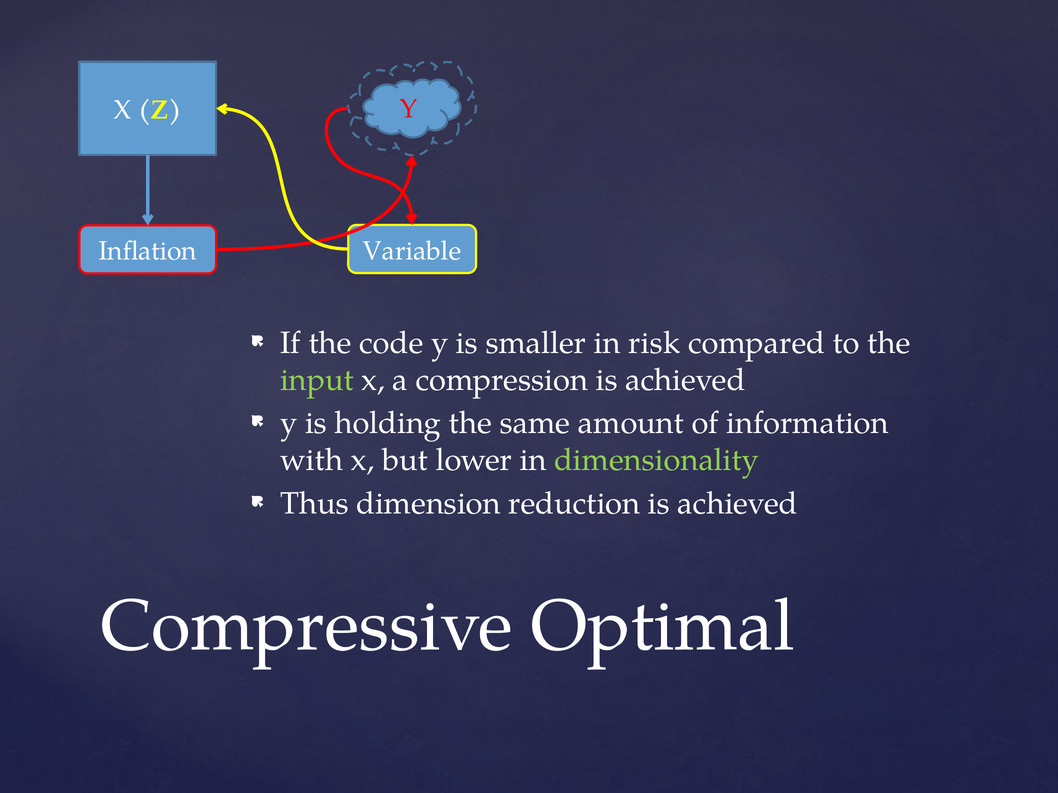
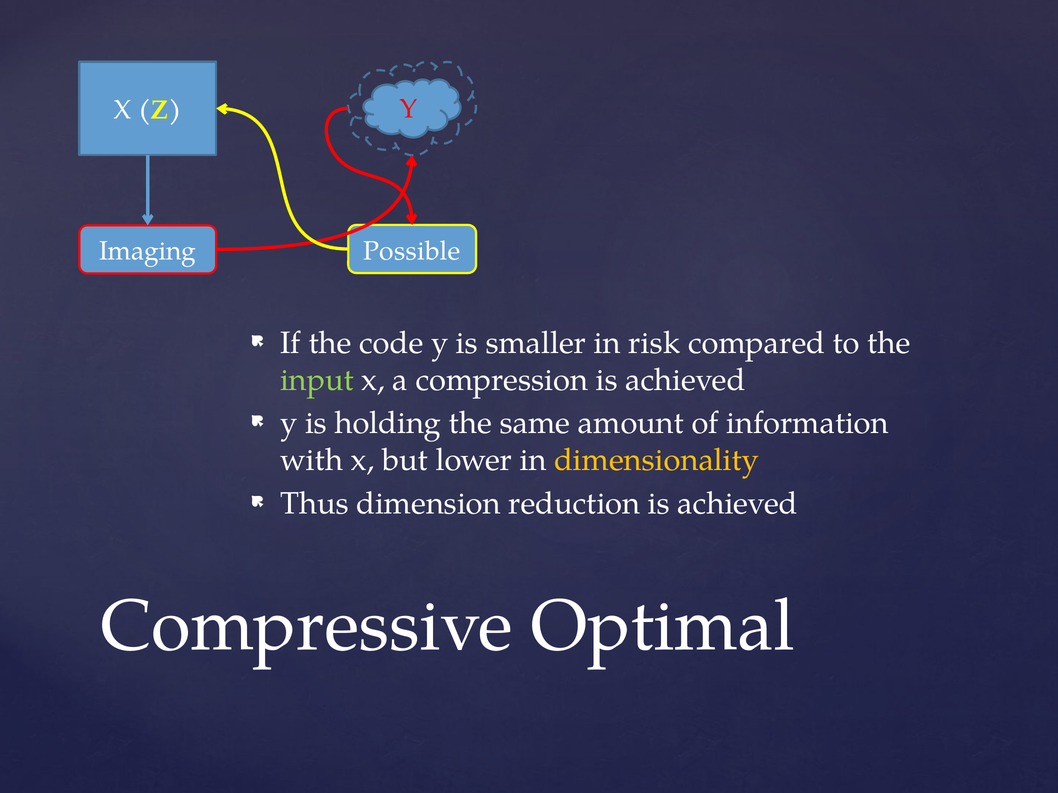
Variable: Variable -> Possible (412, 251)
Inflation: Inflation -> Imaging (148, 251)
dimensionality colour: light green -> yellow (657, 461)
